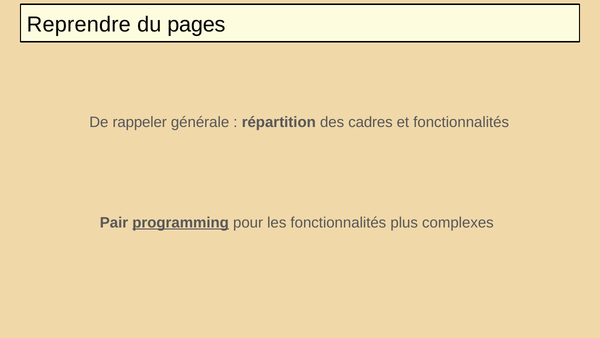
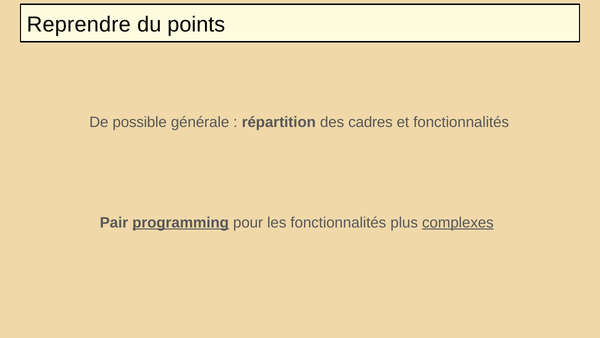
pages: pages -> points (196, 25)
rappeler: rappeler -> possible (140, 122)
complexes underline: none -> present (458, 222)
